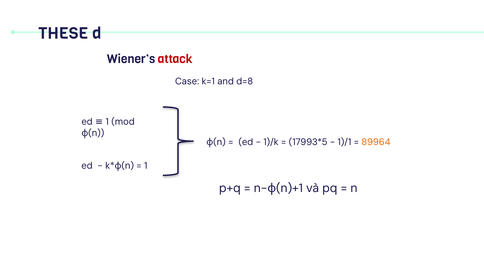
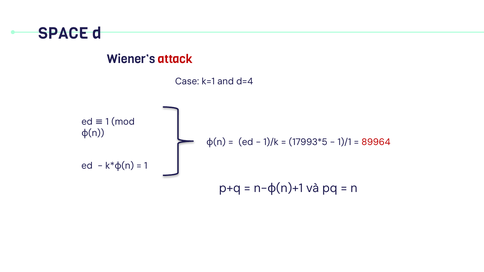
THESE: THESE -> SPACE (63, 34)
d=8: d=8 -> d=4 (245, 81)
89964 colour: orange -> red (376, 142)
